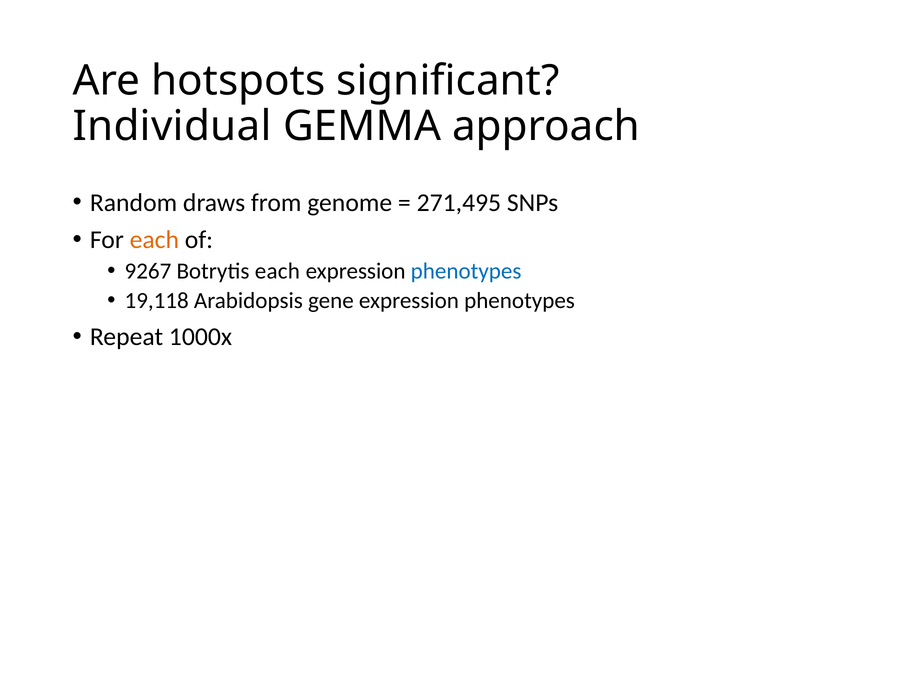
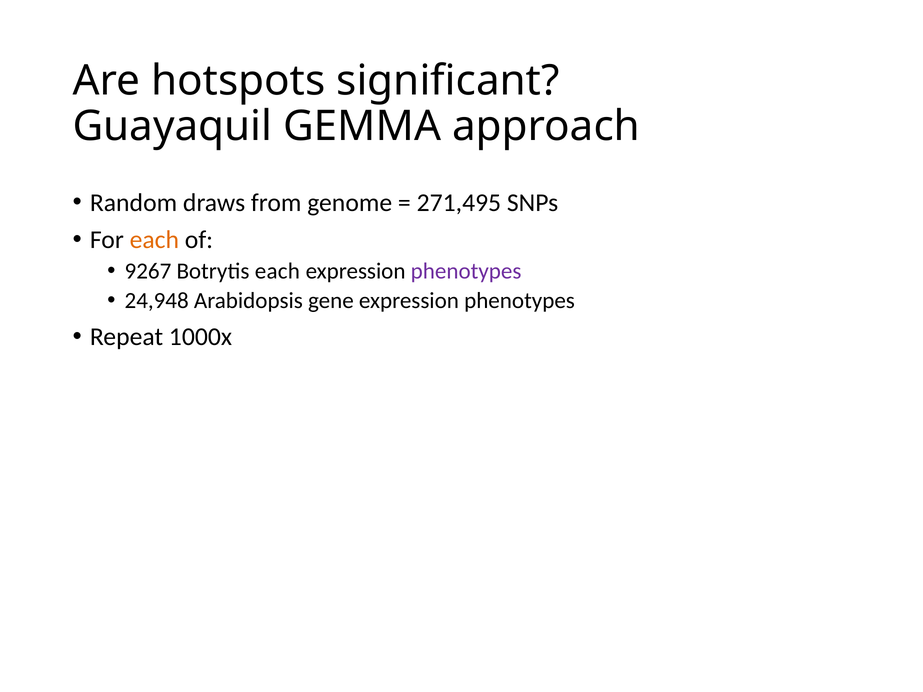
Individual: Individual -> Guayaquil (172, 126)
phenotypes colour: blue -> purple (466, 271)
19,118: 19,118 -> 24,948 (157, 301)
